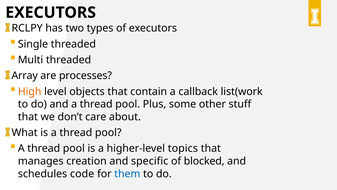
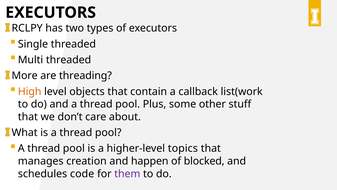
Array: Array -> More (25, 76)
processes: processes -> threading (85, 76)
specific: specific -> happen (150, 161)
them colour: blue -> purple (127, 173)
